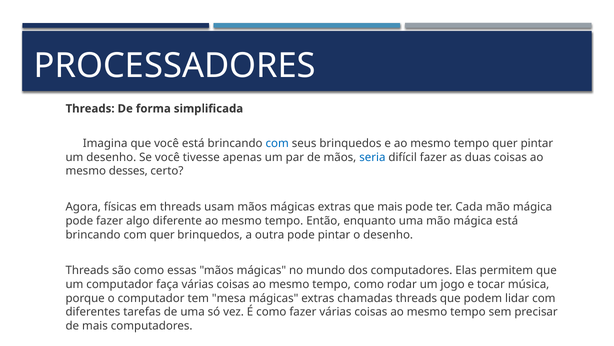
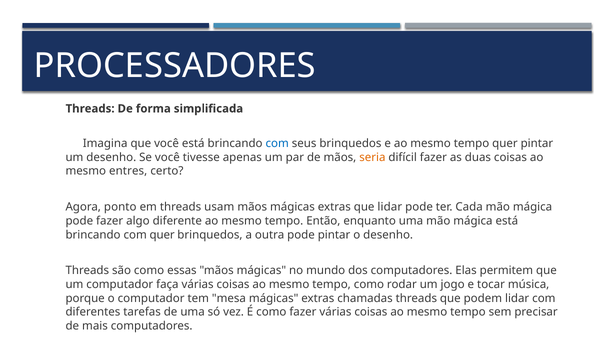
seria colour: blue -> orange (372, 157)
desses: desses -> entres (128, 171)
físicas: físicas -> ponto (120, 207)
que mais: mais -> lidar (390, 207)
